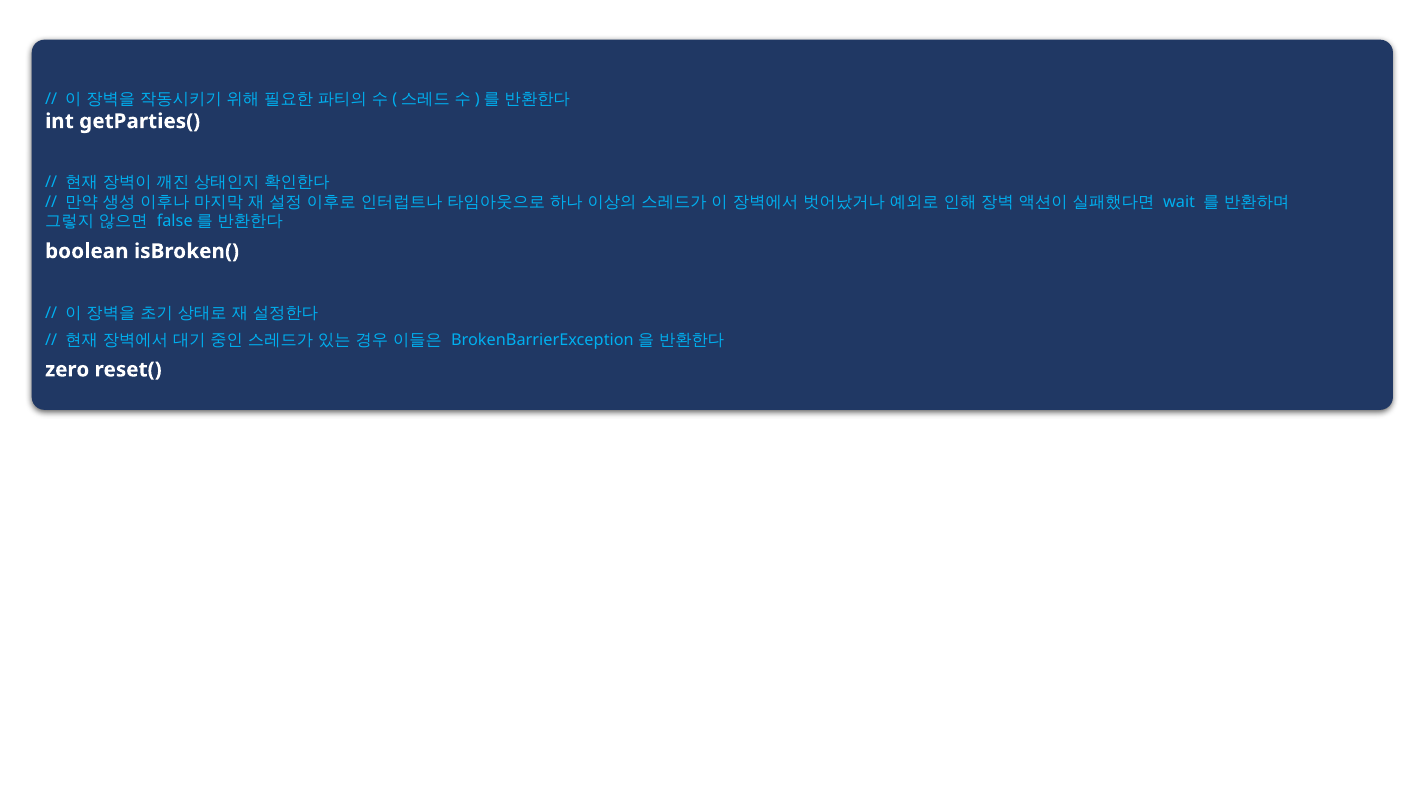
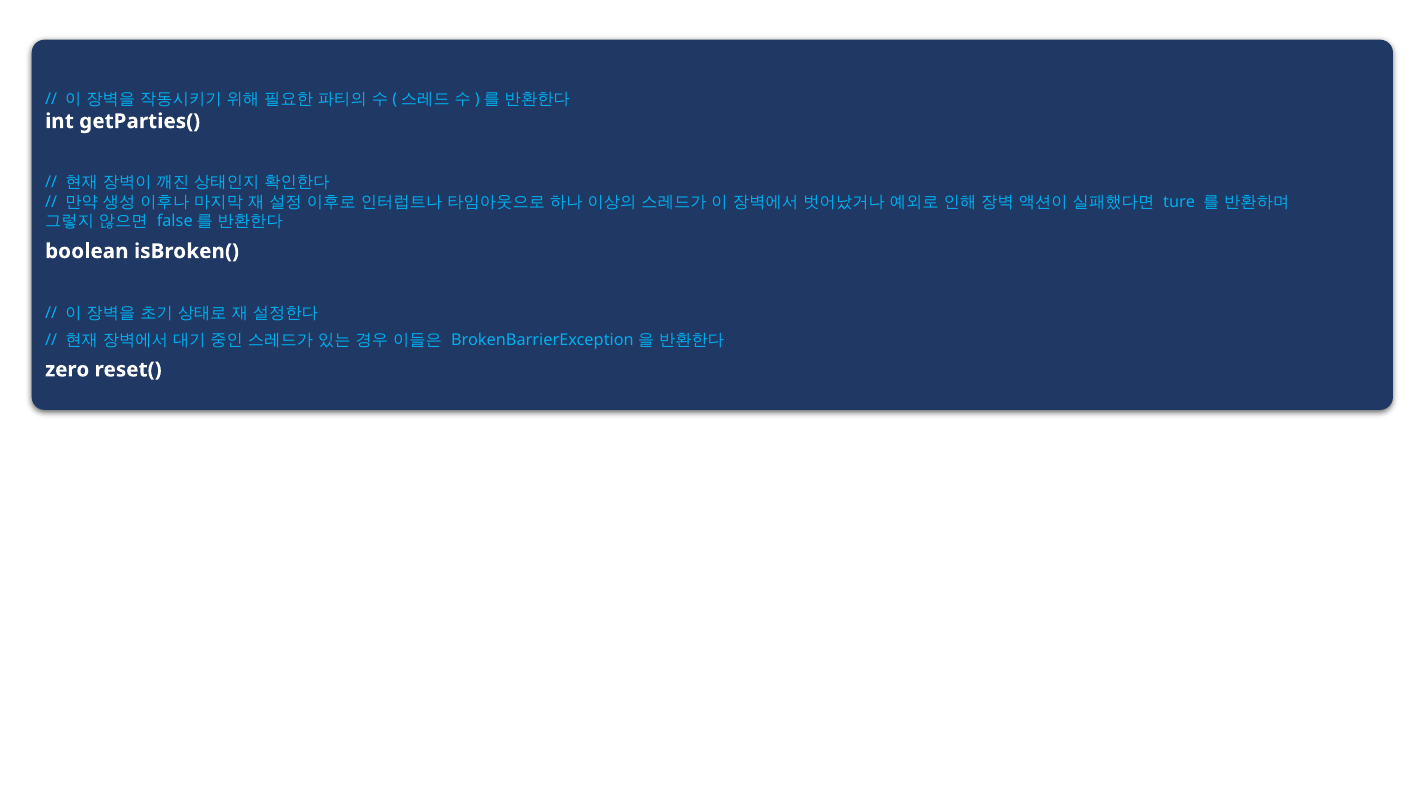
wait: wait -> ture (1179, 202)
